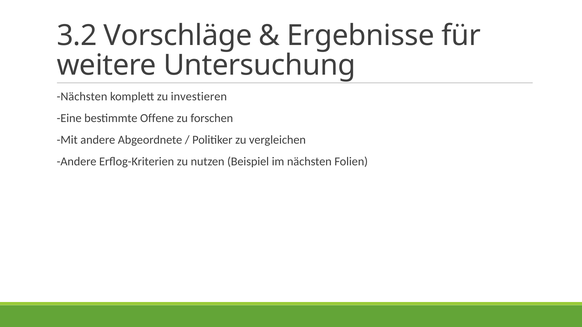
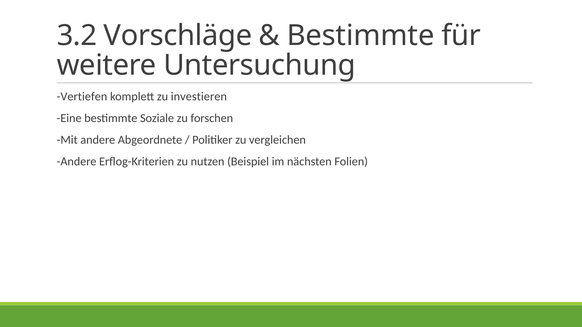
Ergebnisse: Ergebnisse -> Bestimmte (361, 36)
Nächsten: Nächsten -> Vertiefen (82, 97)
Offene: Offene -> Soziale (157, 118)
